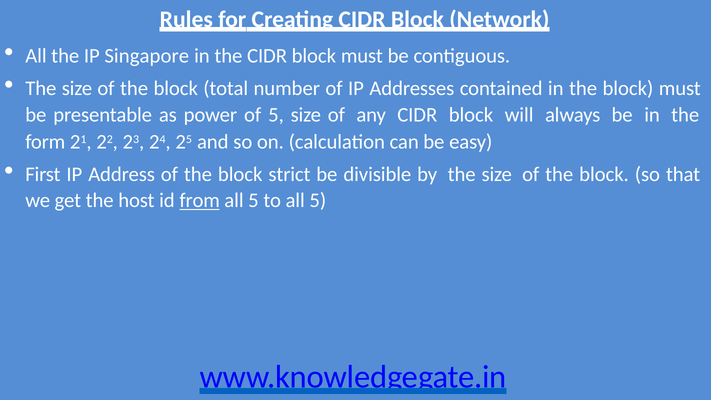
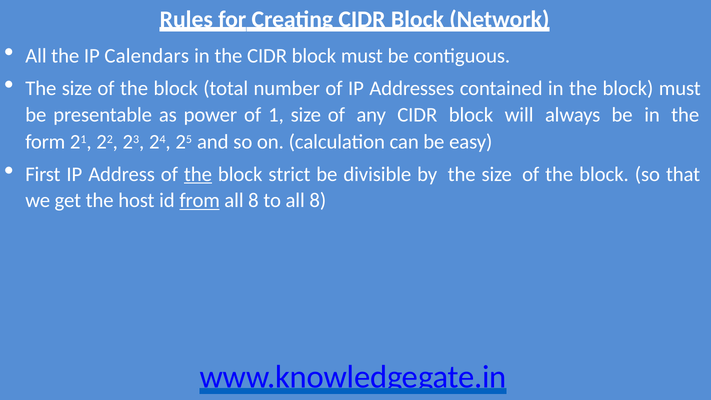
Singapore: Singapore -> Calendars (147, 56)
of 5: 5 -> 1 (276, 115)
the underline: none -> present (198, 174)
5: 5 -> 8 (253, 201)
to all 5: 5 -> 8 (318, 201)
